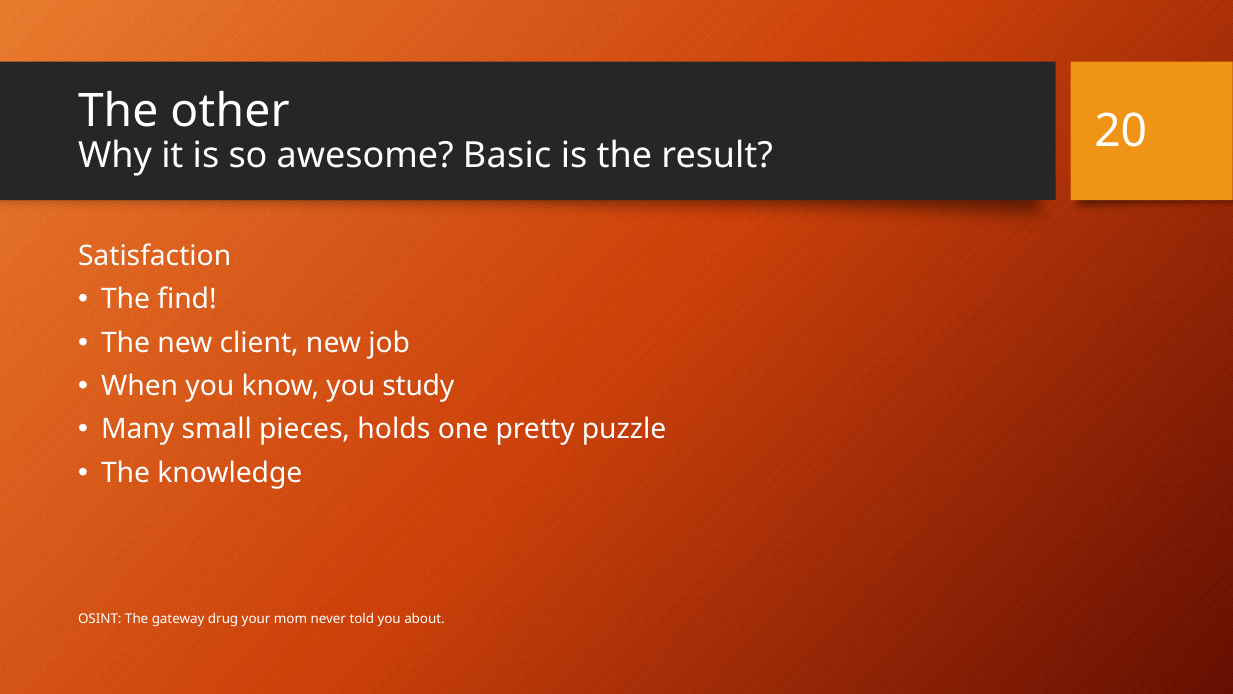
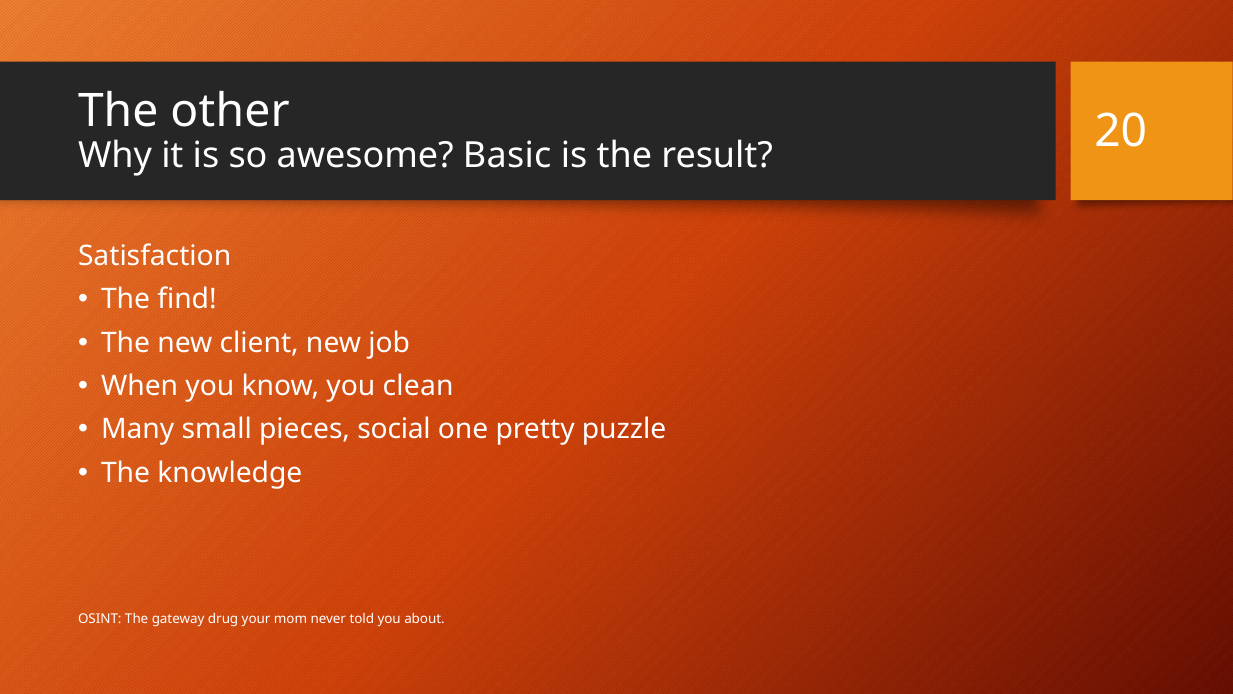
study: study -> clean (418, 386)
holds: holds -> social (394, 429)
